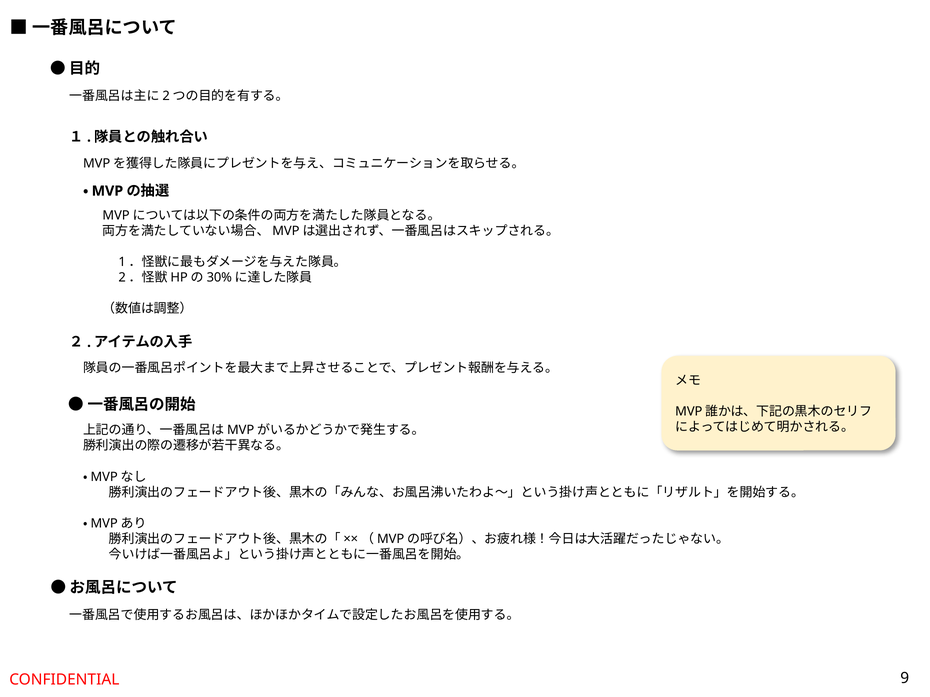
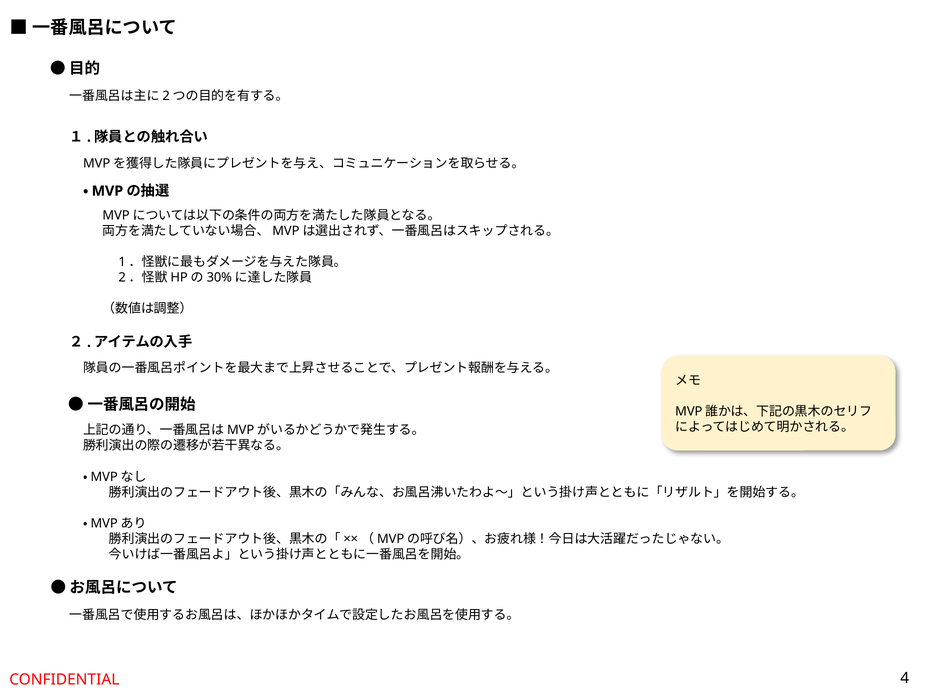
9: 9 -> 4 (905, 679)
